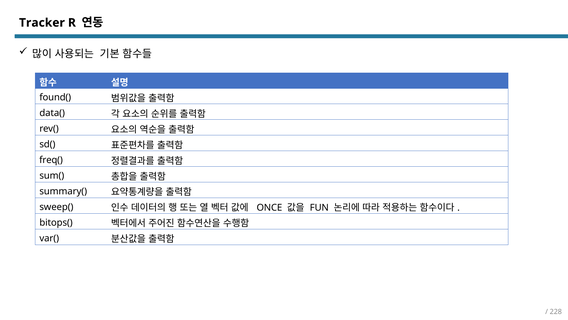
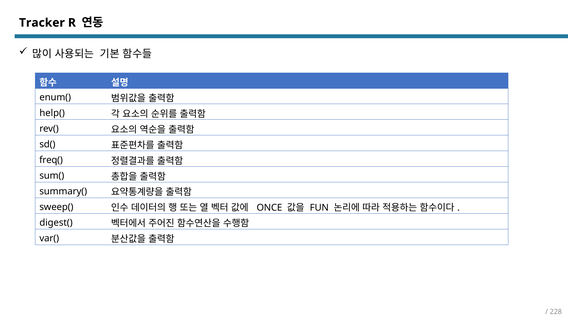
found(: found( -> enum( (55, 97)
data(: data( -> help( (52, 113)
bitops(: bitops( -> digest( (56, 222)
